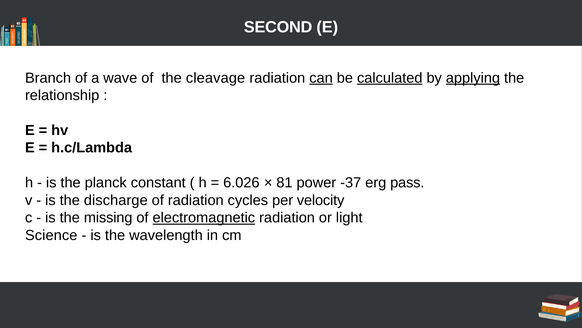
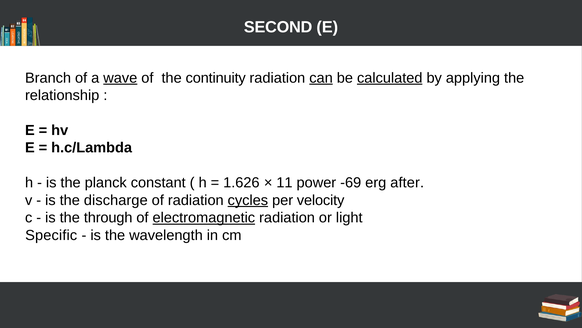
wave underline: none -> present (120, 78)
cleavage: cleavage -> continuity (216, 78)
applying underline: present -> none (473, 78)
6.026: 6.026 -> 1.626 (241, 182)
81: 81 -> 11 (284, 182)
-37: -37 -> -69 (351, 182)
pass: pass -> after (407, 182)
cycles underline: none -> present (248, 200)
missing: missing -> through (108, 217)
Science: Science -> Specific (51, 235)
